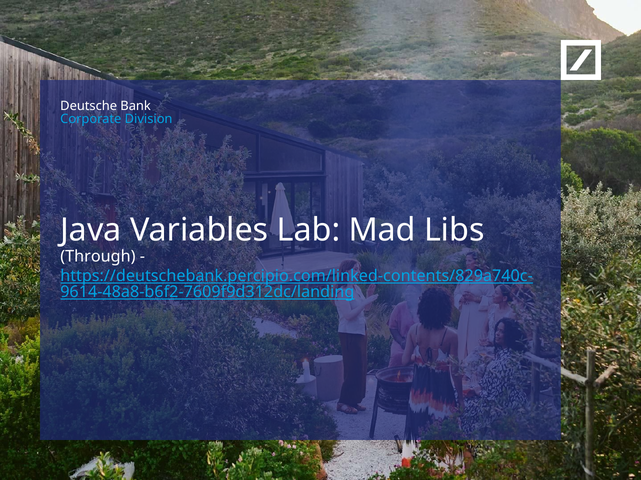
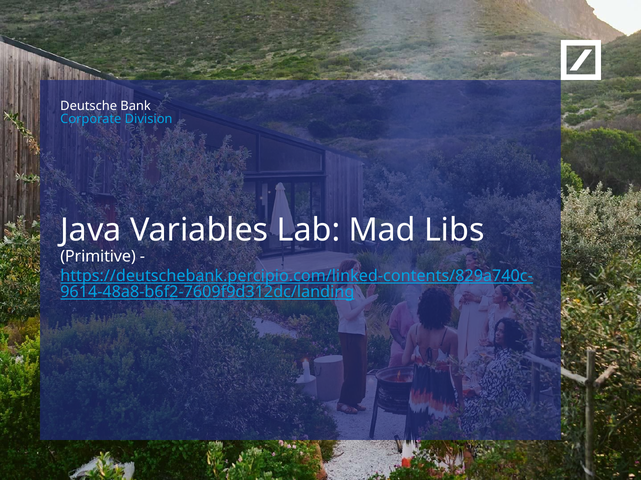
Through: Through -> Primitive (98, 257)
